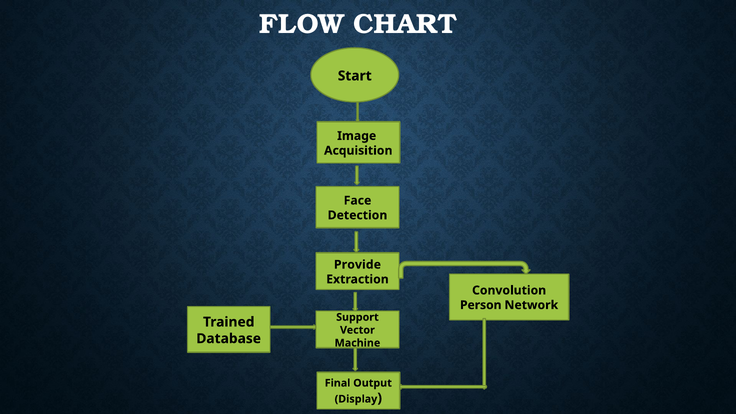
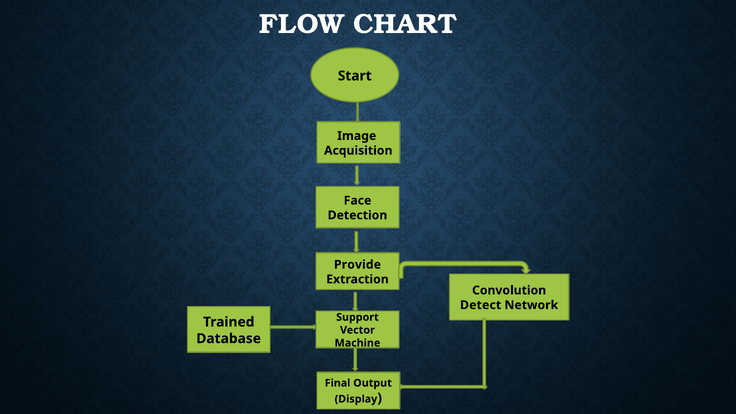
Person: Person -> Detect (481, 305)
